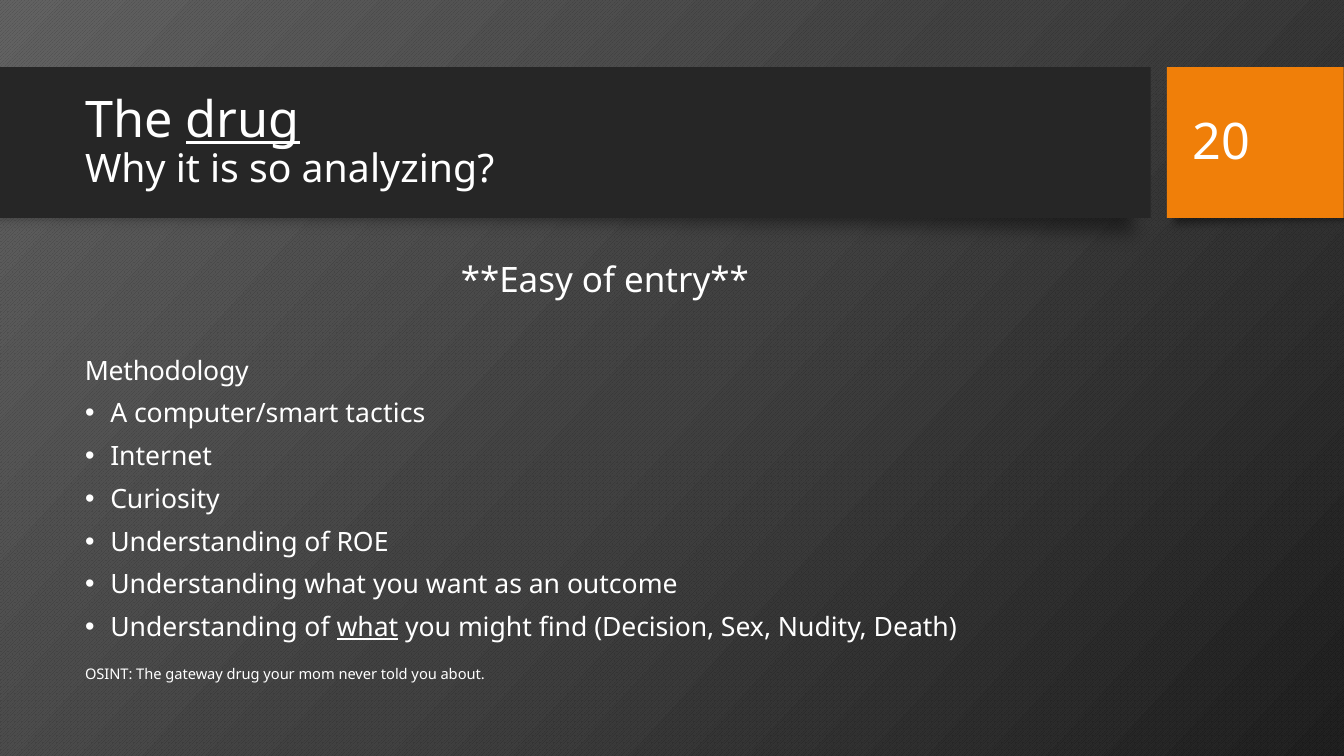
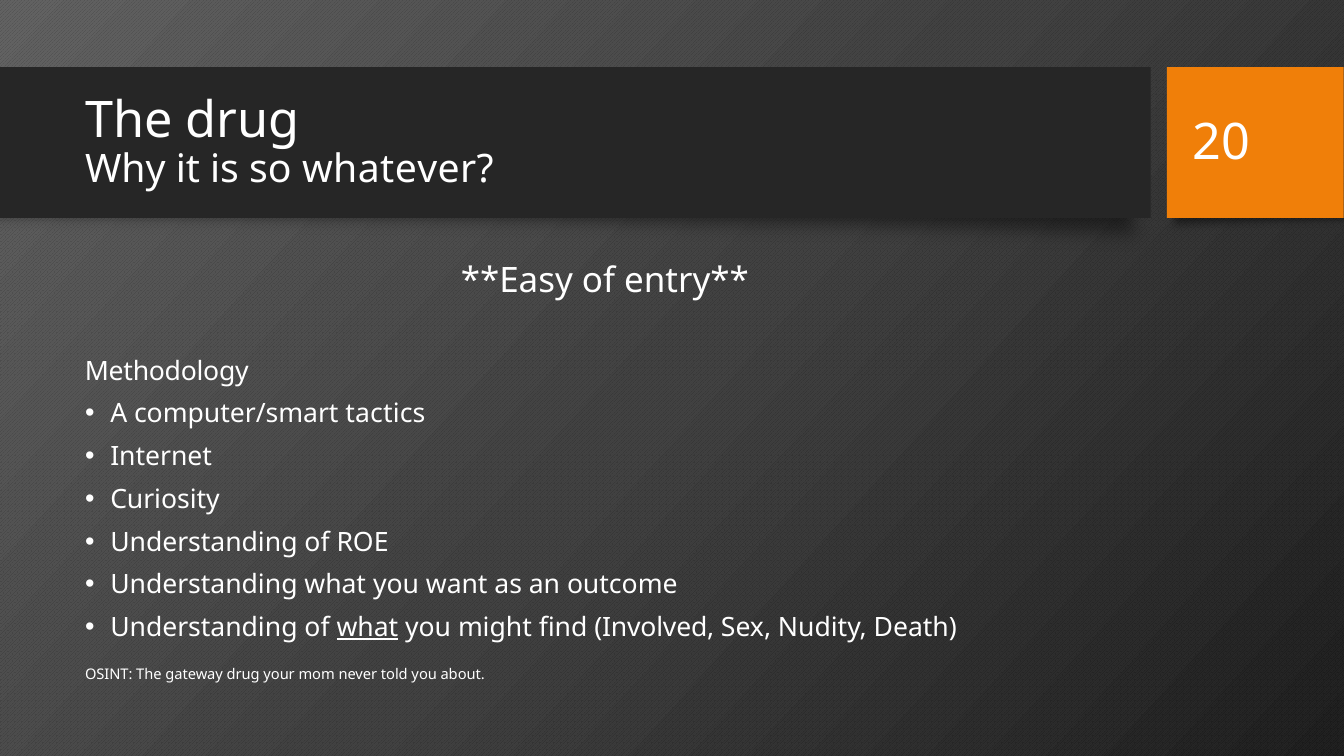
drug underline: present -> none (243, 121)
analyzing: analyzing -> whatever (398, 170)
Decision: Decision -> Involved (654, 628)
